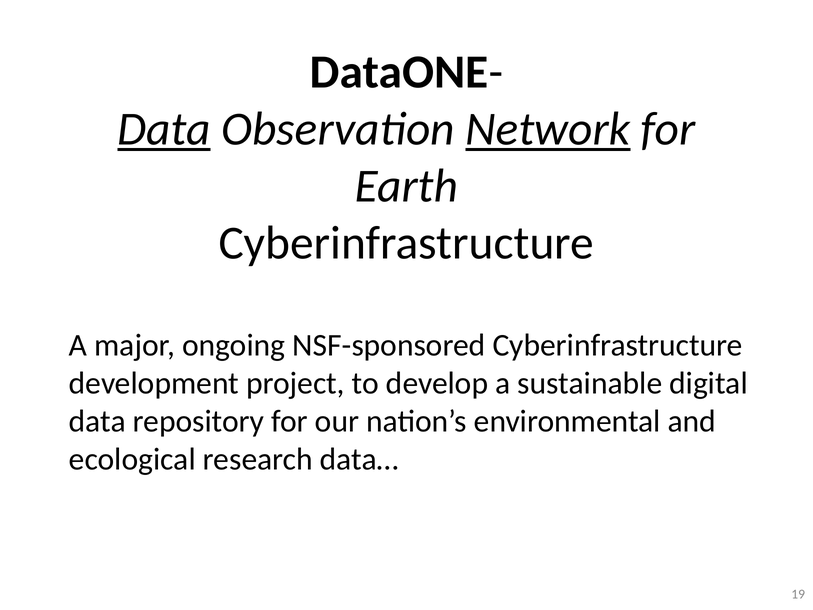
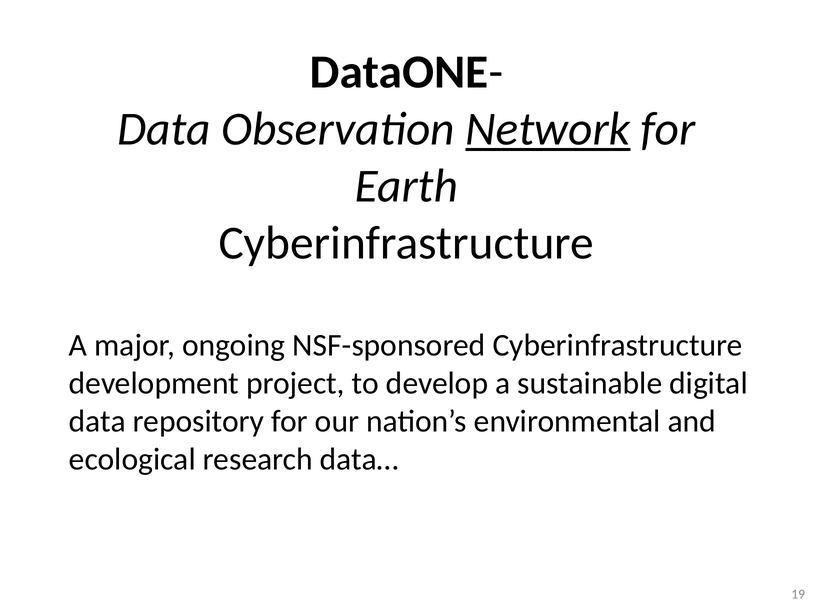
Data underline: present -> none (164, 129)
